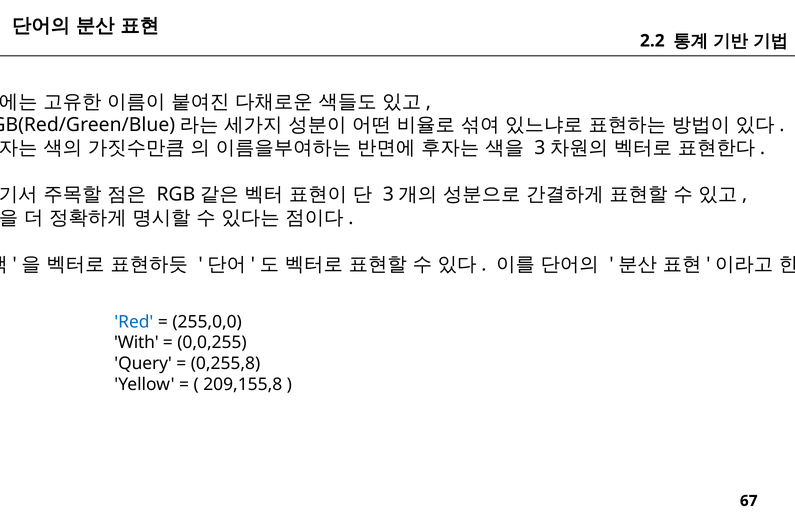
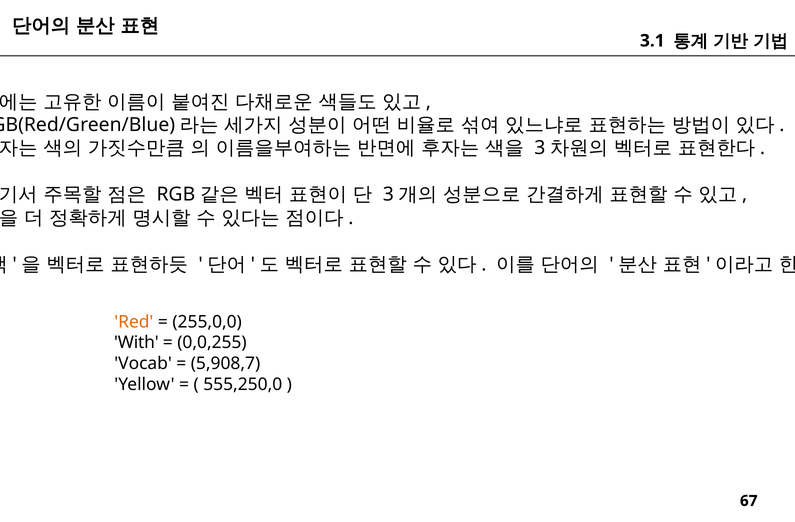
2.2: 2.2 -> 3.1 (652, 41)
Red colour: blue -> orange (134, 322)
Query: Query -> Vocab (143, 364)
0,255,8: 0,255,8 -> 5,908,7 (226, 364)
209,155,8: 209,155,8 -> 555,250,0 (243, 385)
